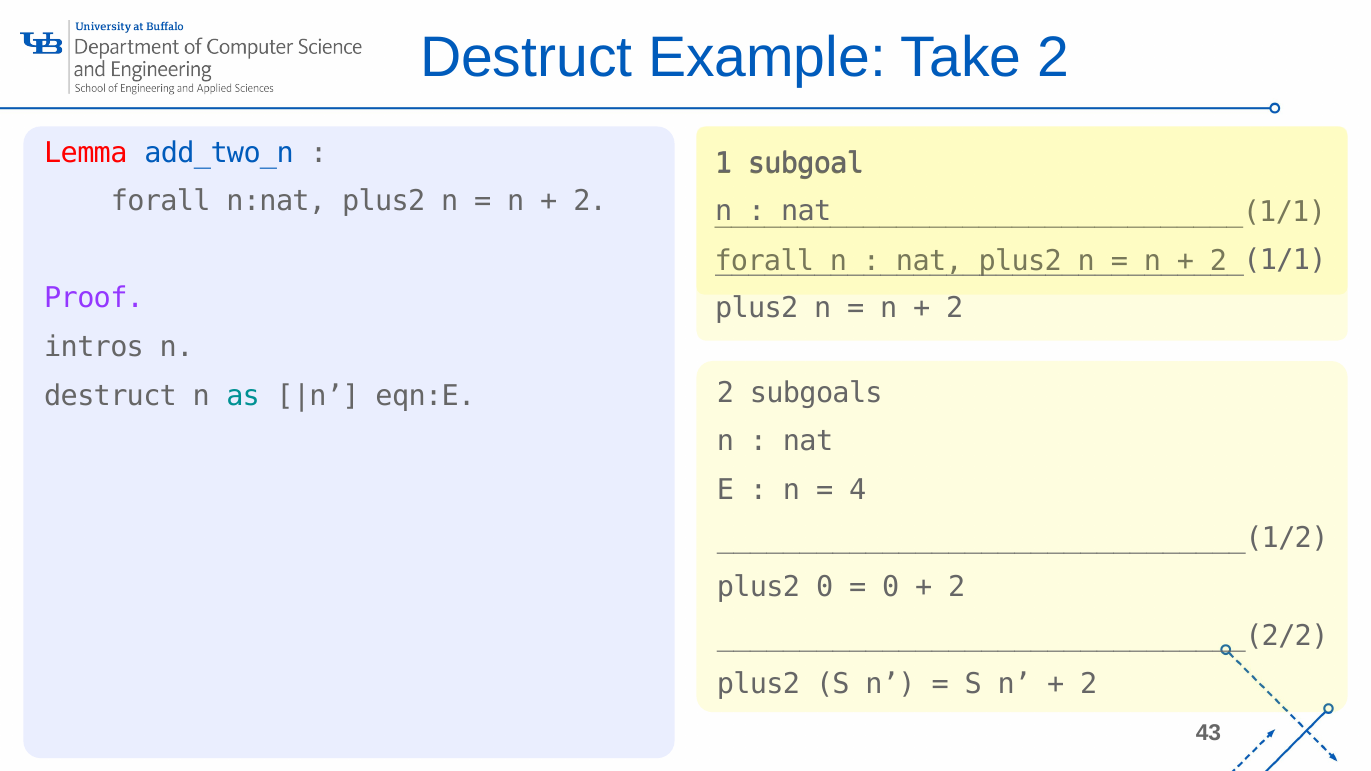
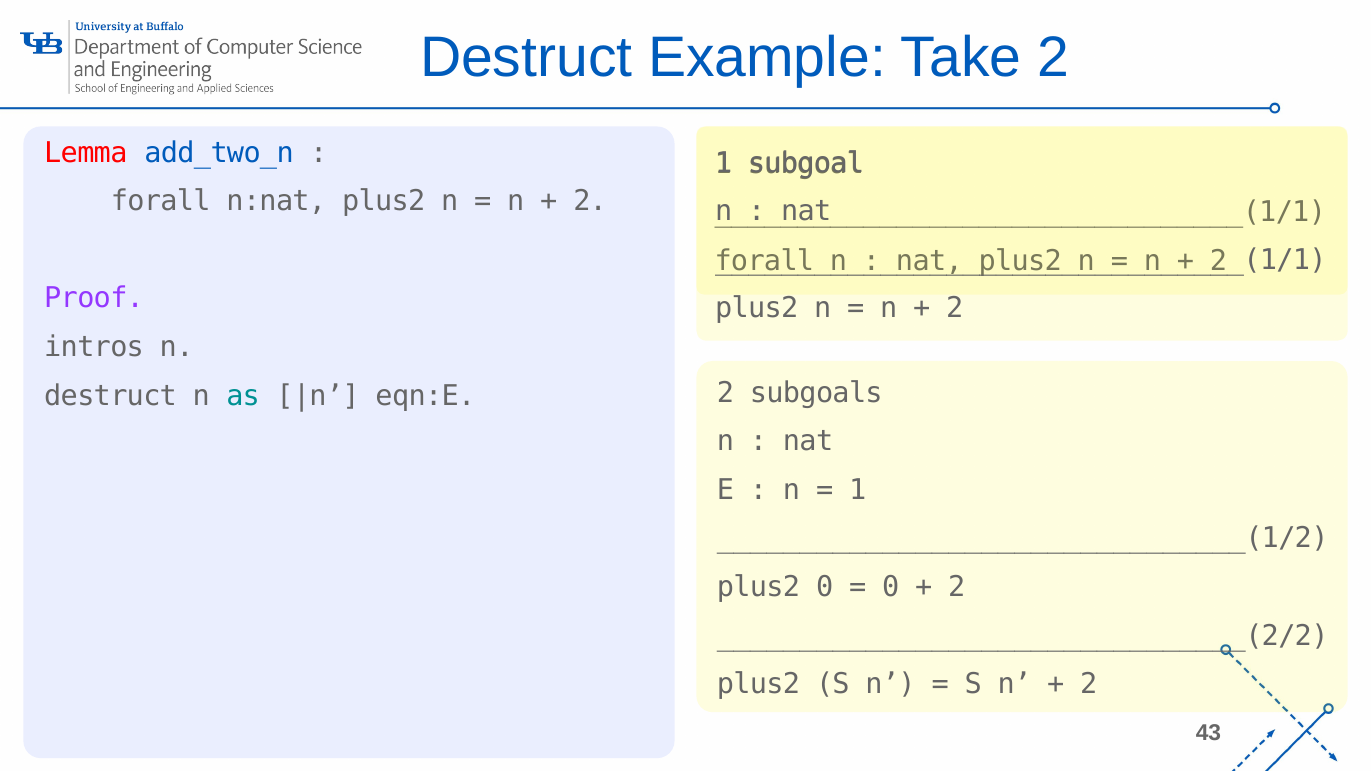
4: 4 -> 1 (858, 490)
